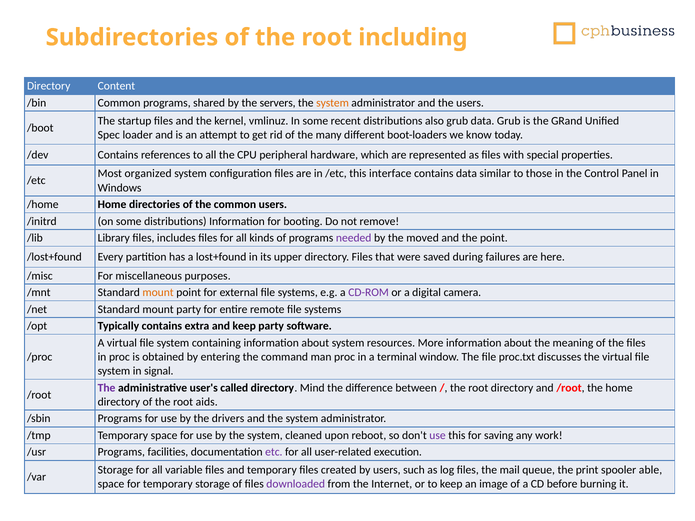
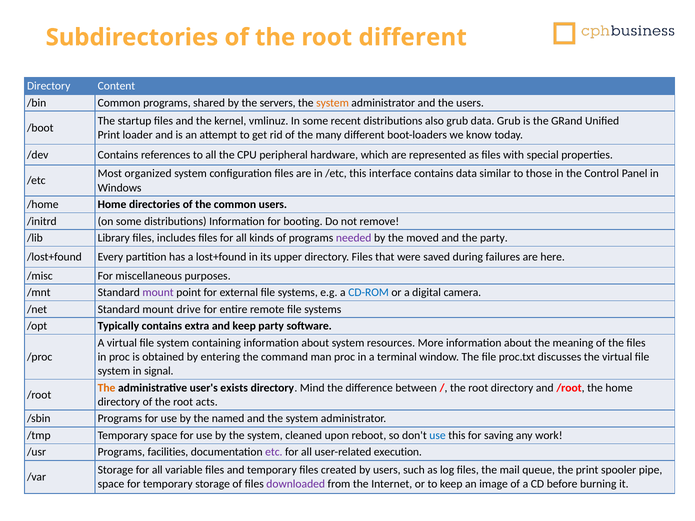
root including: including -> different (413, 37)
Spec: Spec -> Print (109, 135)
the point: point -> party (494, 238)
mount colour: orange -> purple (158, 293)
CD-ROM colour: purple -> blue (369, 293)
mount party: party -> drive (189, 309)
The colour: purple -> orange (107, 388)
called: called -> exists (234, 388)
aids: aids -> acts (207, 402)
drivers: drivers -> named (228, 419)
use colour: purple -> blue (438, 436)
able: able -> pipe (651, 470)
